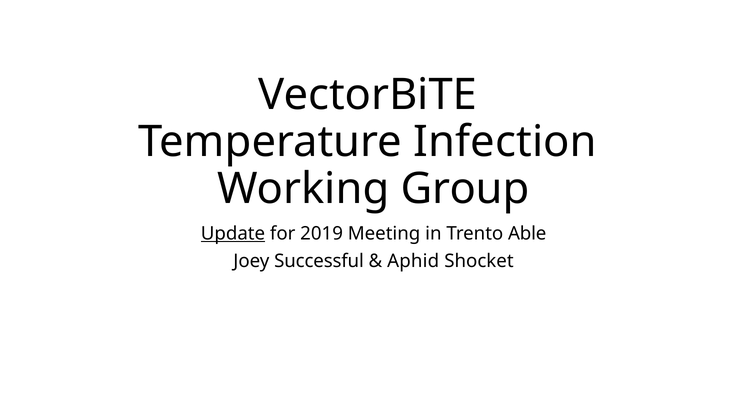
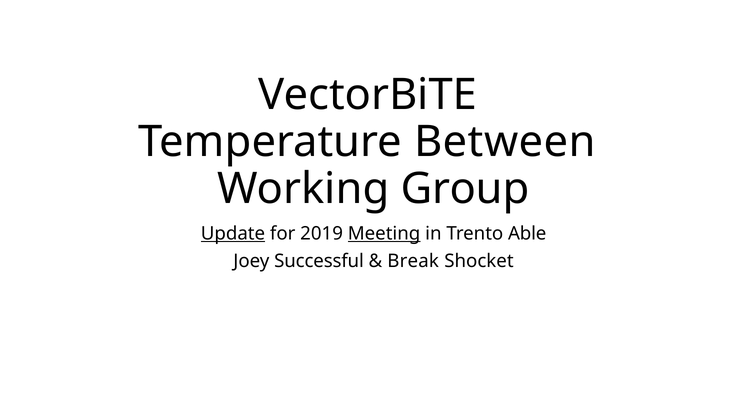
Infection: Infection -> Between (505, 142)
Meeting underline: none -> present (384, 233)
Aphid: Aphid -> Break (413, 261)
